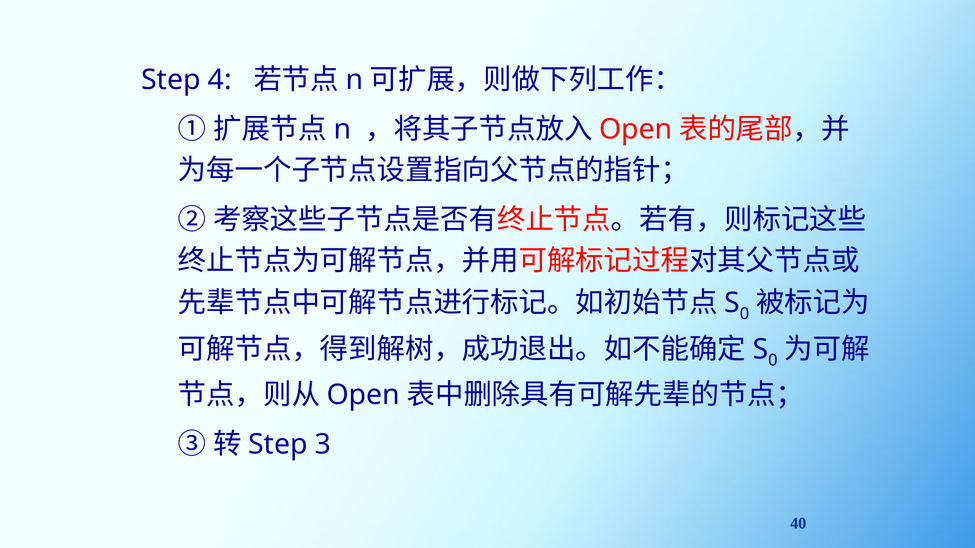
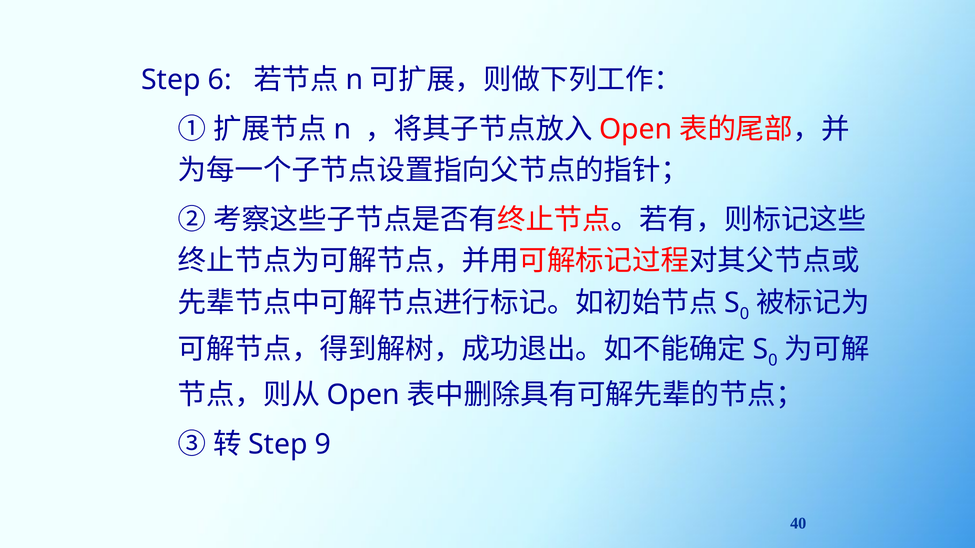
4: 4 -> 6 (220, 80)
3: 3 -> 9 (323, 445)
